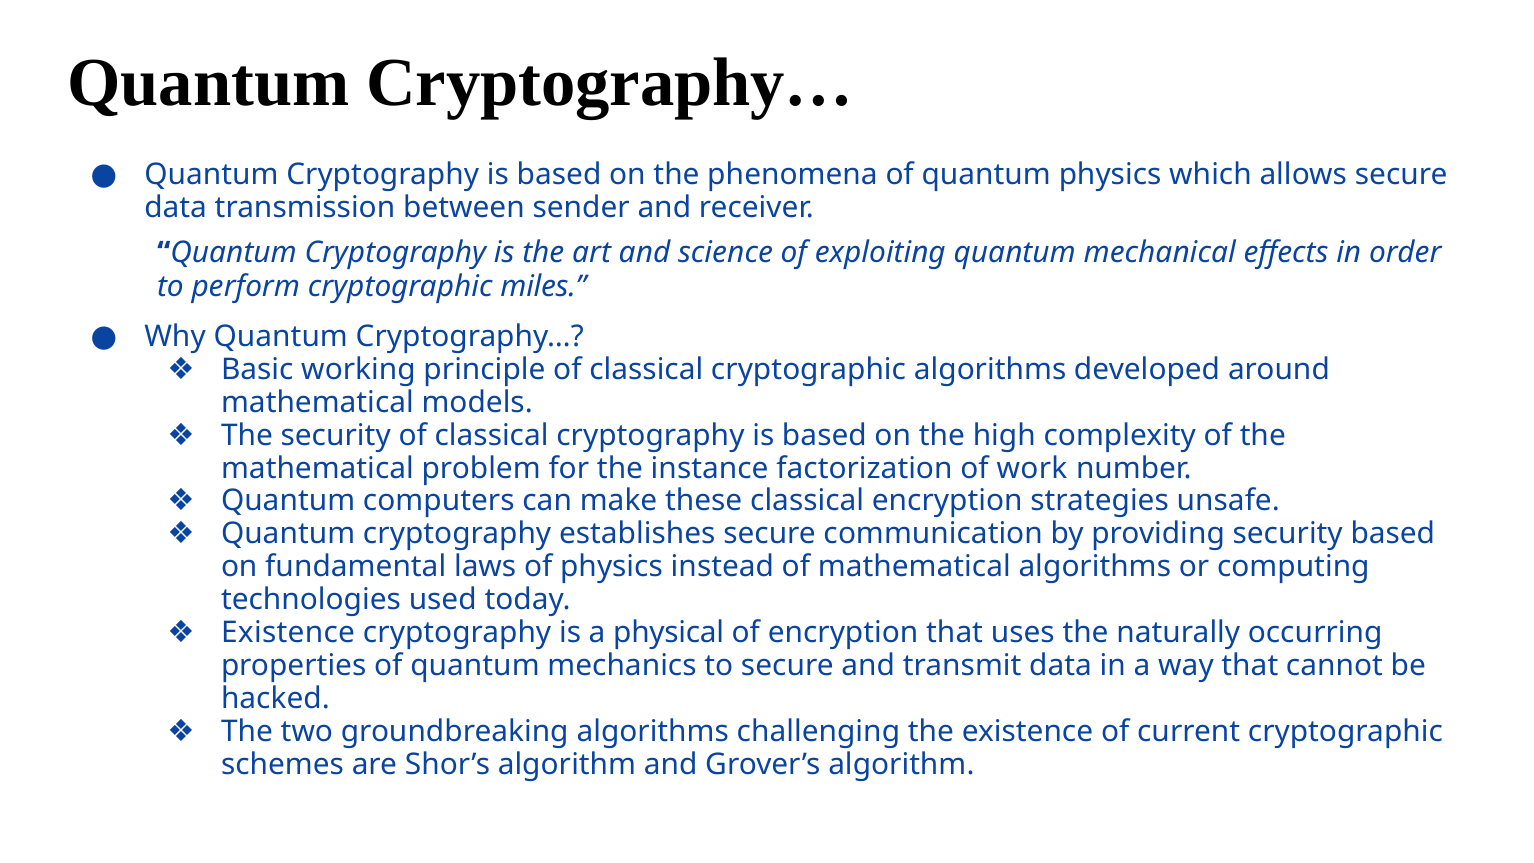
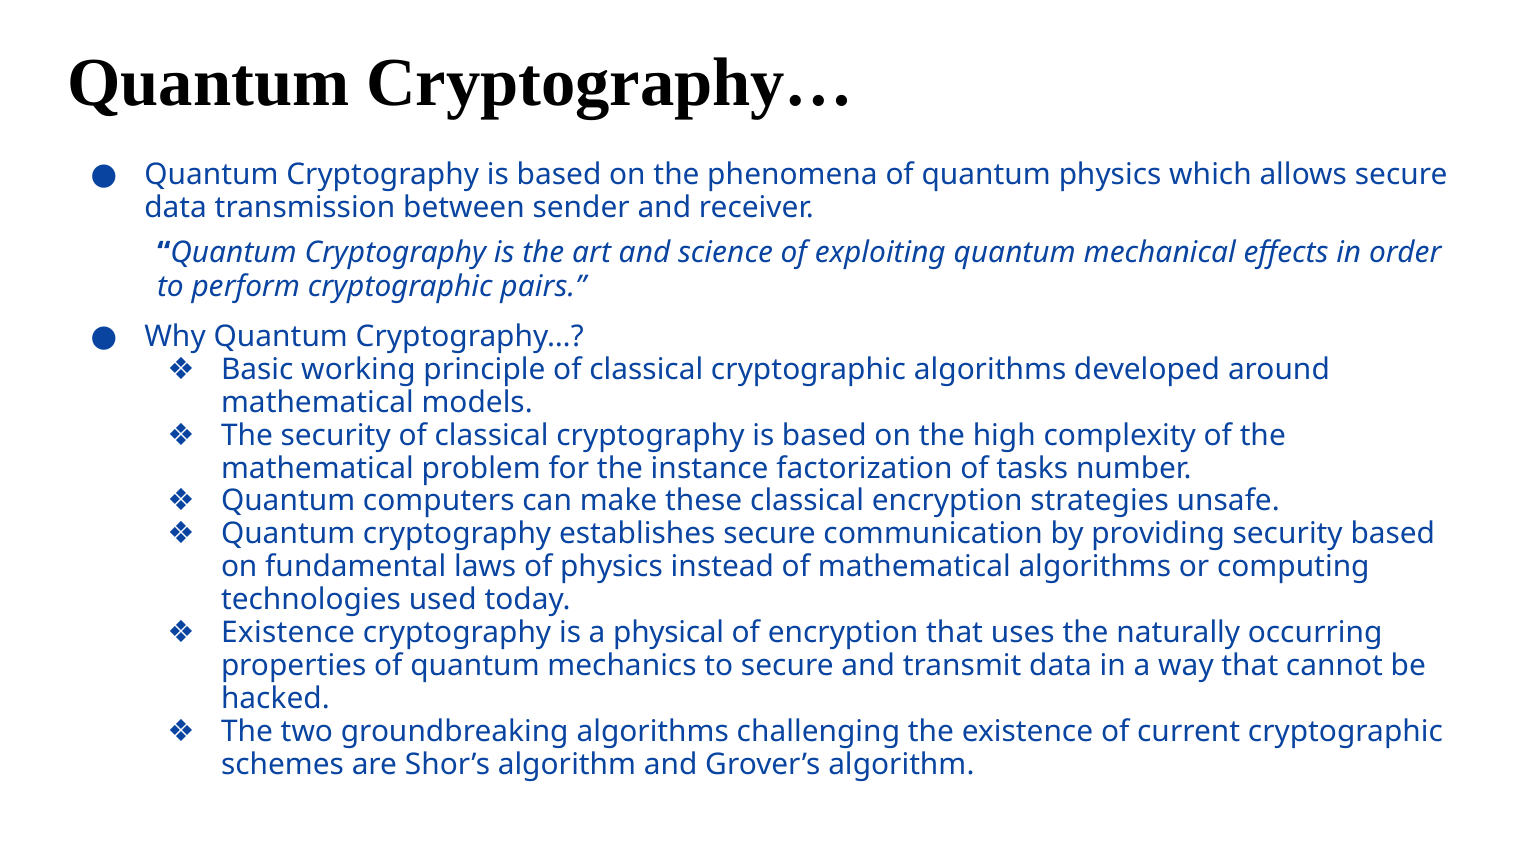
miles: miles -> pairs (543, 287)
work: work -> tasks (1032, 468)
